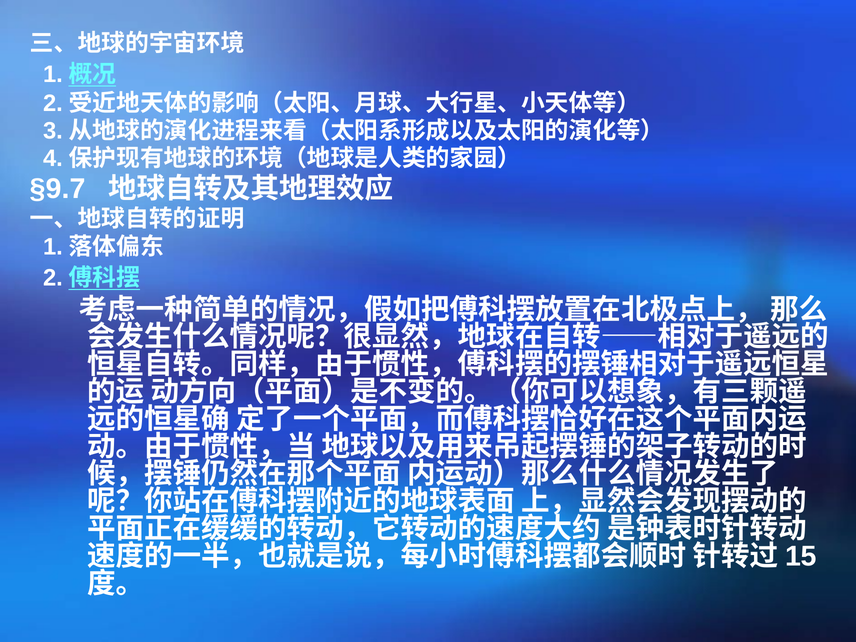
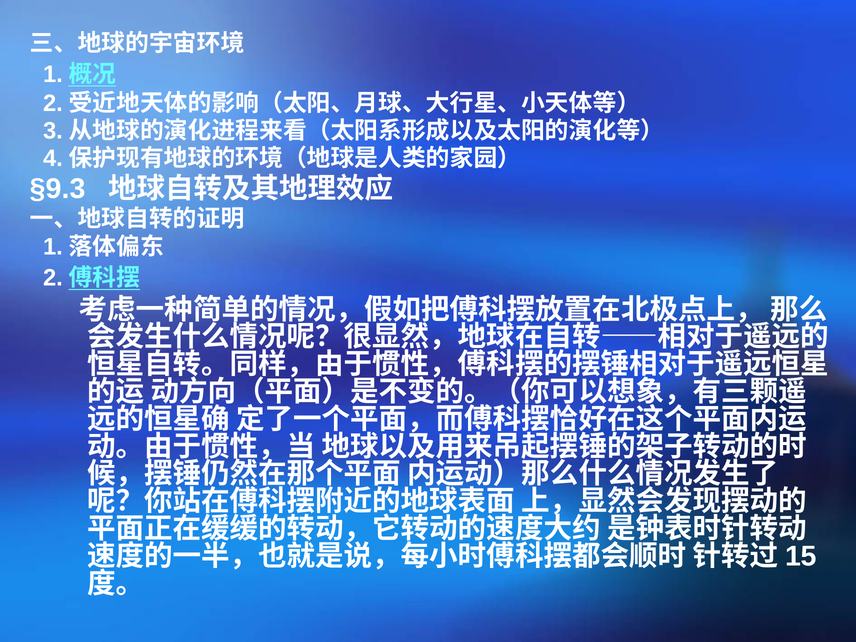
§9.7: §9.7 -> §9.3 (58, 189)
